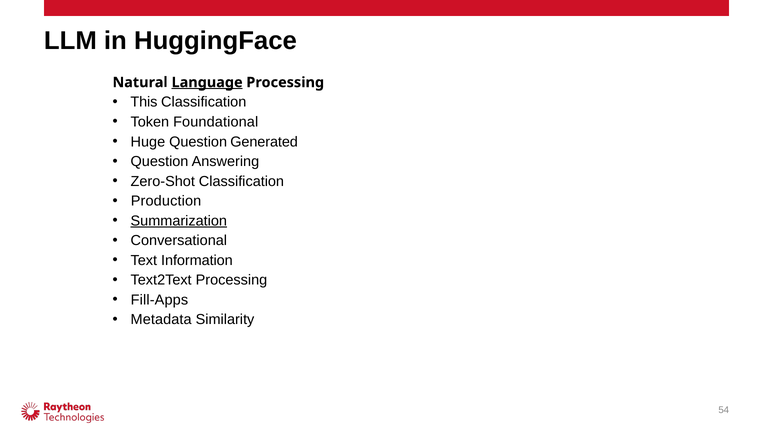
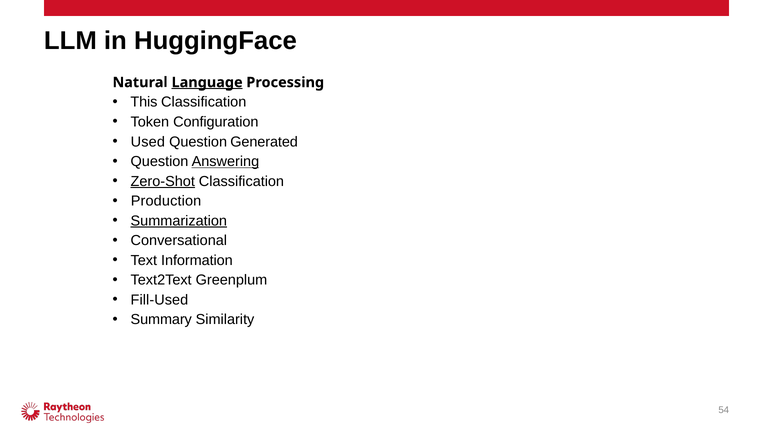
Foundational: Foundational -> Configuration (216, 122)
Huge: Huge -> Used (148, 142)
Answering underline: none -> present (225, 162)
Zero-Shot underline: none -> present (163, 181)
Text2Text Processing: Processing -> Greenplum (231, 280)
Fill-Apps: Fill-Apps -> Fill-Used (159, 300)
Metadata: Metadata -> Summary (161, 320)
